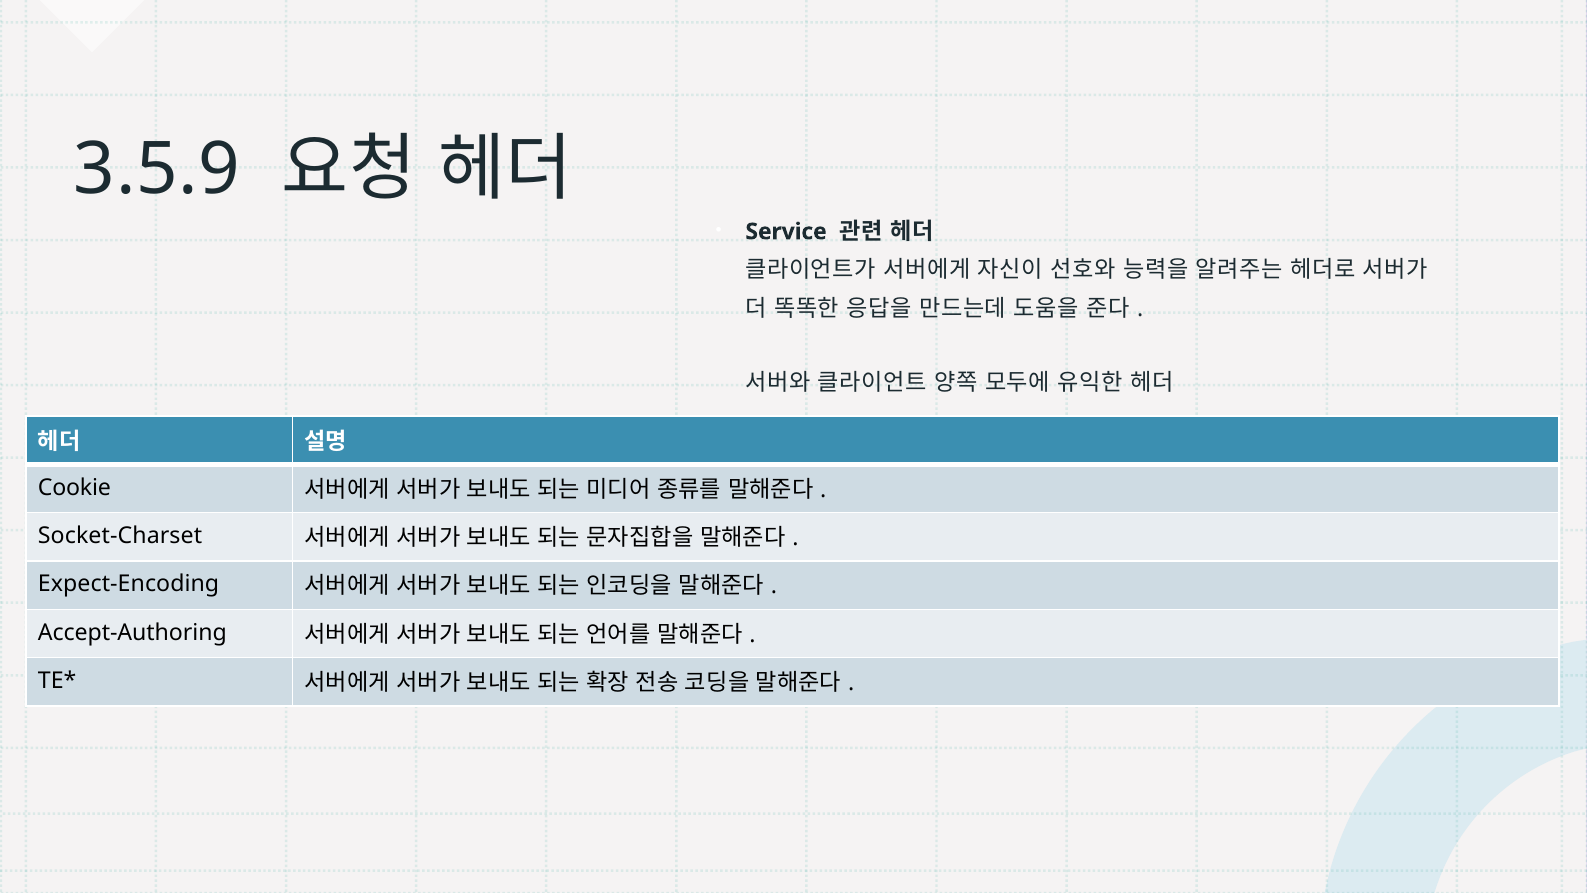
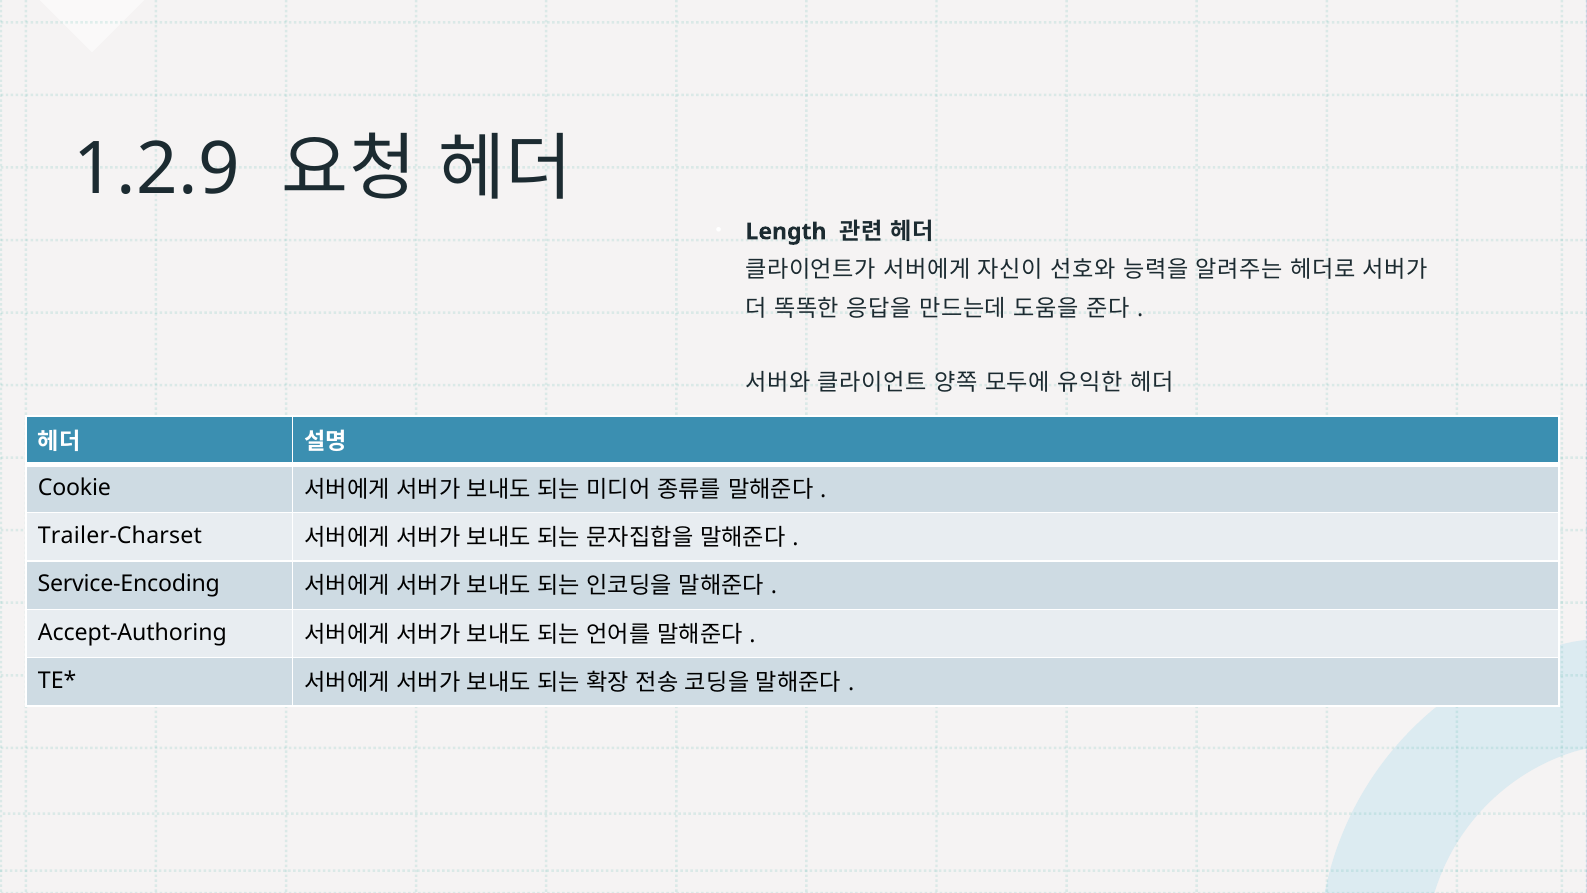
3.5.9: 3.5.9 -> 1.2.9 (157, 170)
Service: Service -> Length (786, 232)
Socket-Charset: Socket-Charset -> Trailer-Charset (120, 536)
Expect-Encoding: Expect-Encoding -> Service-Encoding (129, 584)
